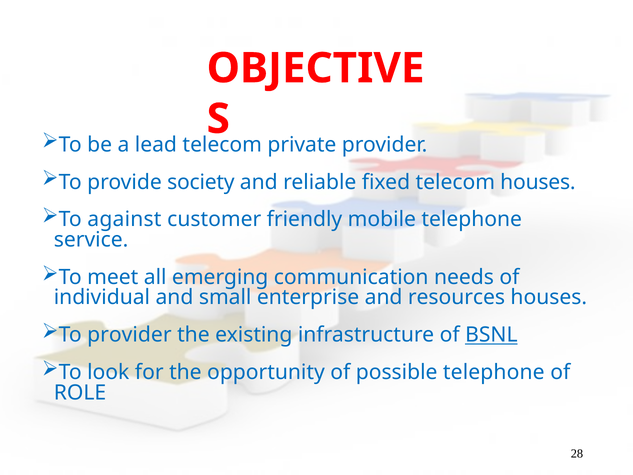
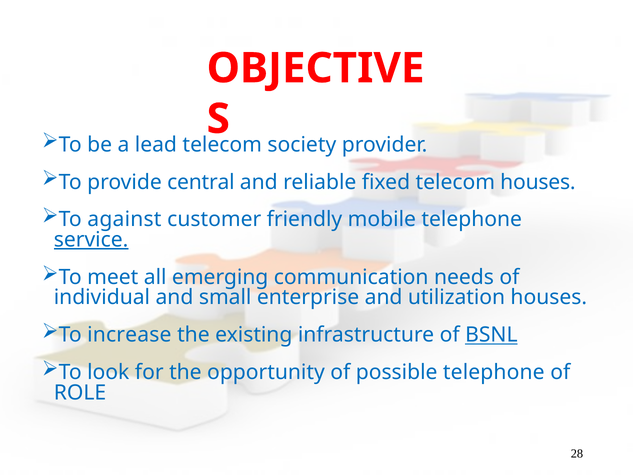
private: private -> society (302, 145)
society: society -> central (201, 182)
service underline: none -> present (91, 240)
resources: resources -> utilization (456, 297)
To provider: provider -> increase (129, 335)
